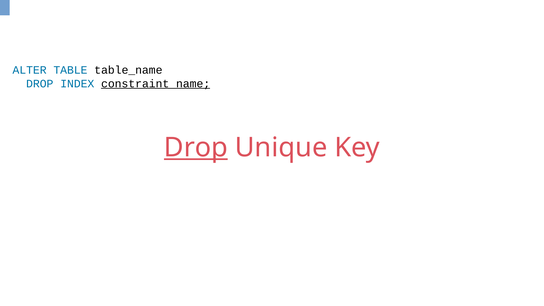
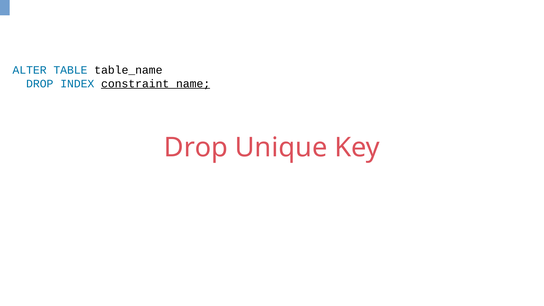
Drop underline: present -> none (196, 148)
